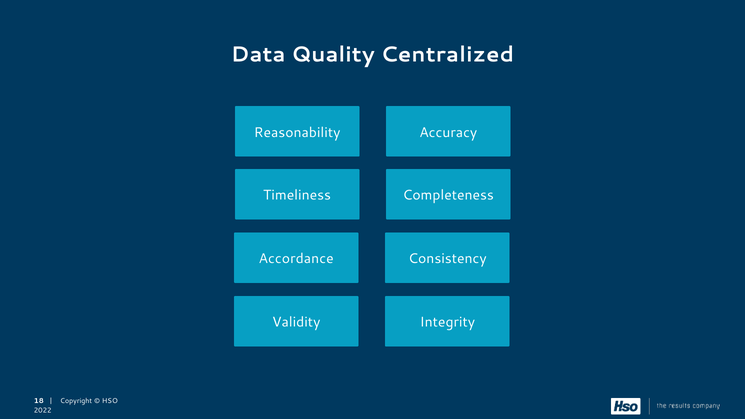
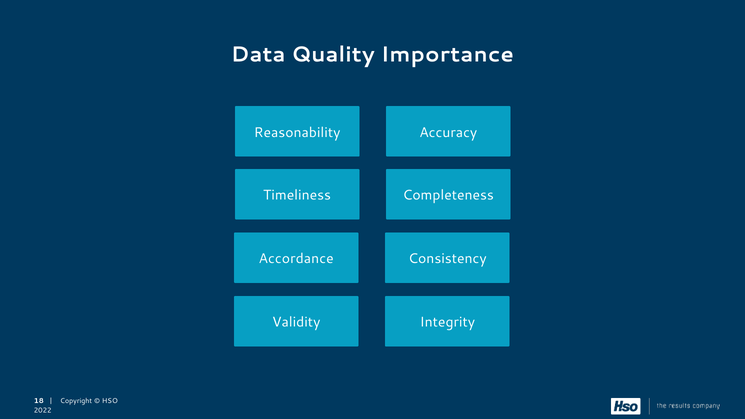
Centralized: Centralized -> Importance (447, 54)
